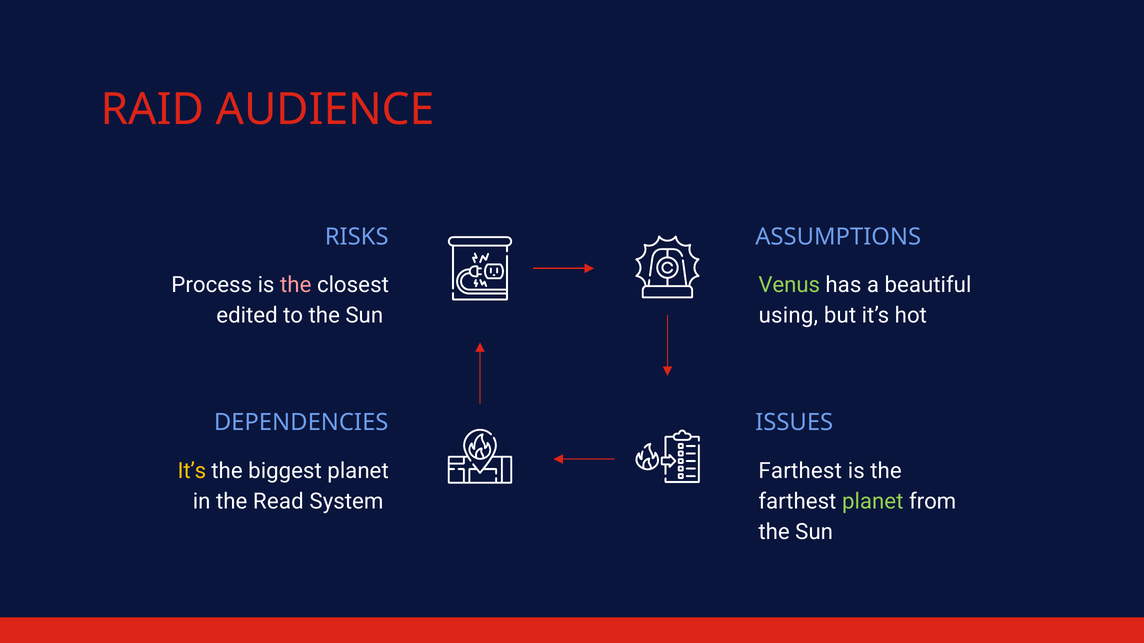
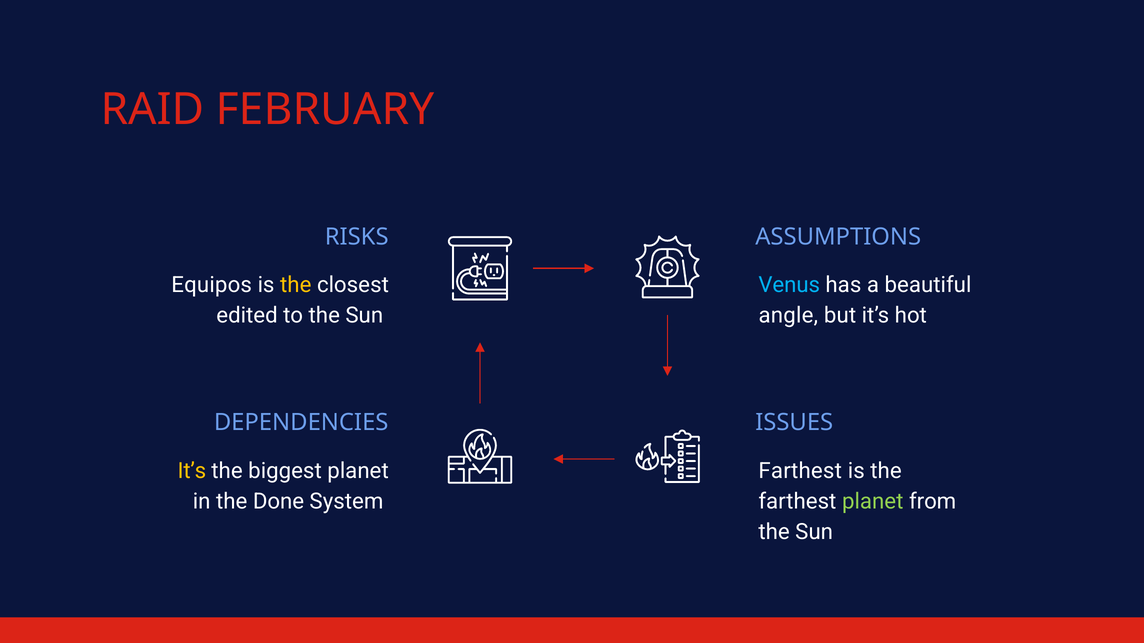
AUDIENCE: AUDIENCE -> FEBRUARY (325, 110)
Process: Process -> Equipos (212, 285)
the colour: pink -> yellow (296, 285)
Venus colour: light green -> light blue (789, 285)
using: using -> angle (788, 316)
Read: Read -> Done (278, 502)
